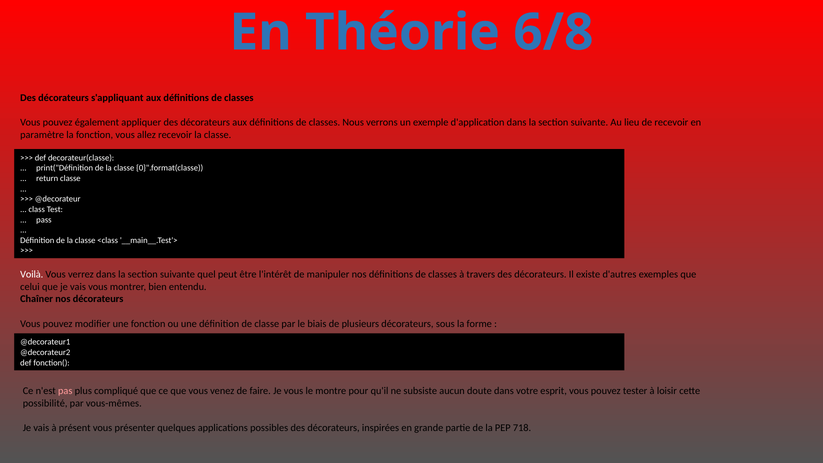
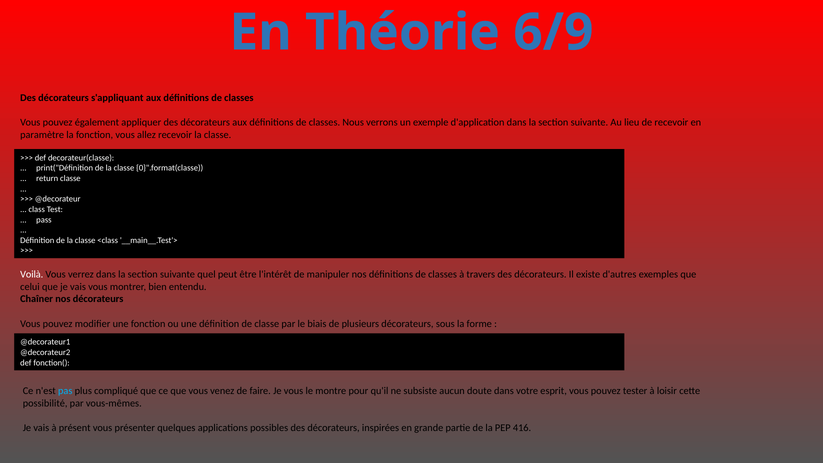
6/8: 6/8 -> 6/9 (553, 32)
pas colour: pink -> light blue (65, 391)
718: 718 -> 416 (522, 428)
